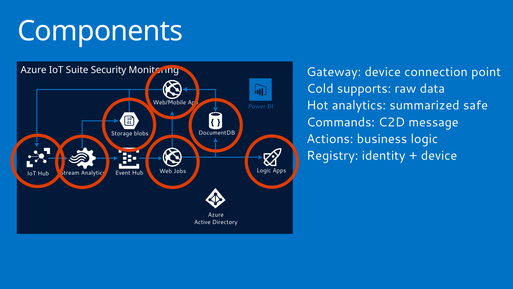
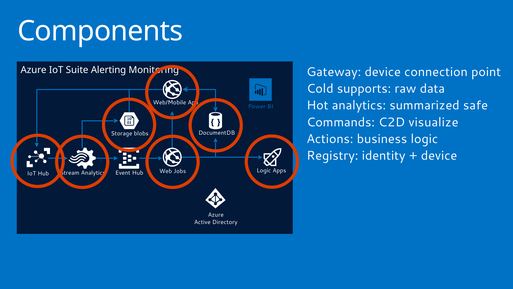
Security: Security -> Alerting (109, 70)
message: message -> visualize (433, 122)
